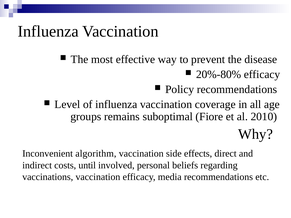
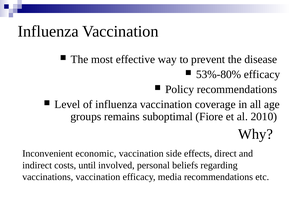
20%-80%: 20%-80% -> 53%-80% (219, 74)
algorithm: algorithm -> economic (96, 154)
